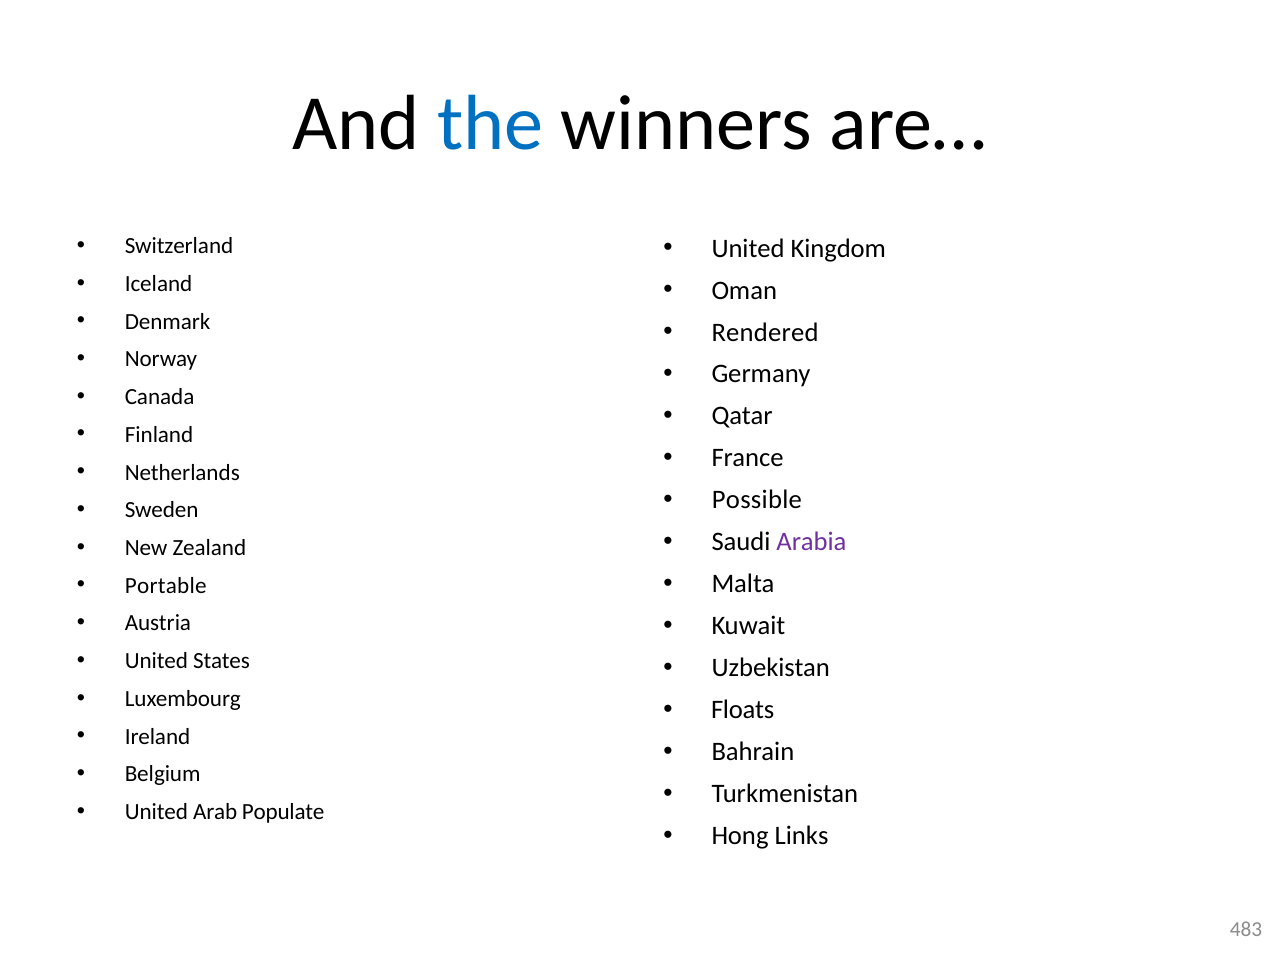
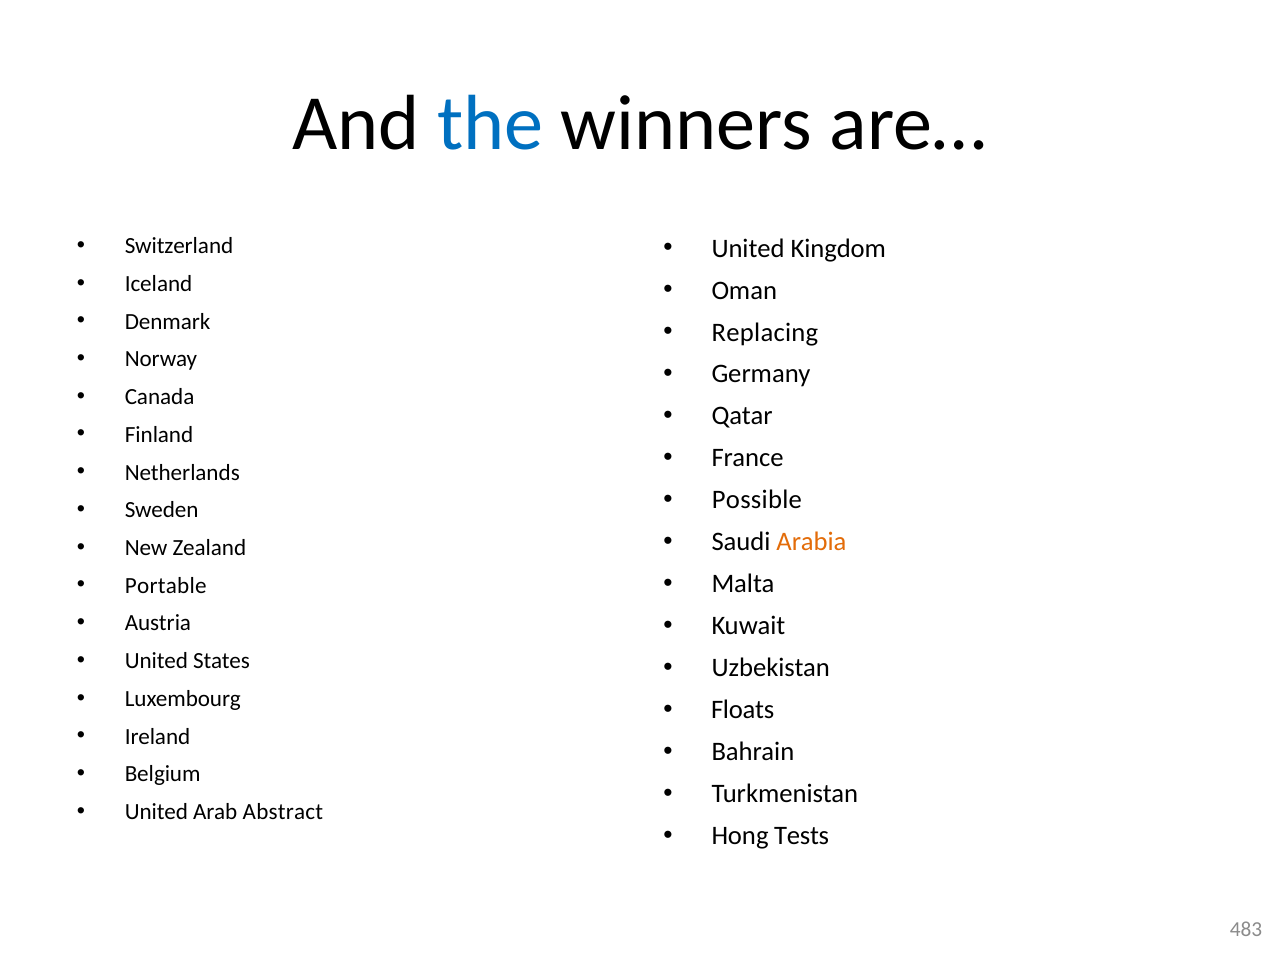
Rendered: Rendered -> Replacing (765, 332)
Arabia colour: purple -> orange (811, 542)
Populate: Populate -> Abstract (283, 812)
Links: Links -> Tests (802, 836)
